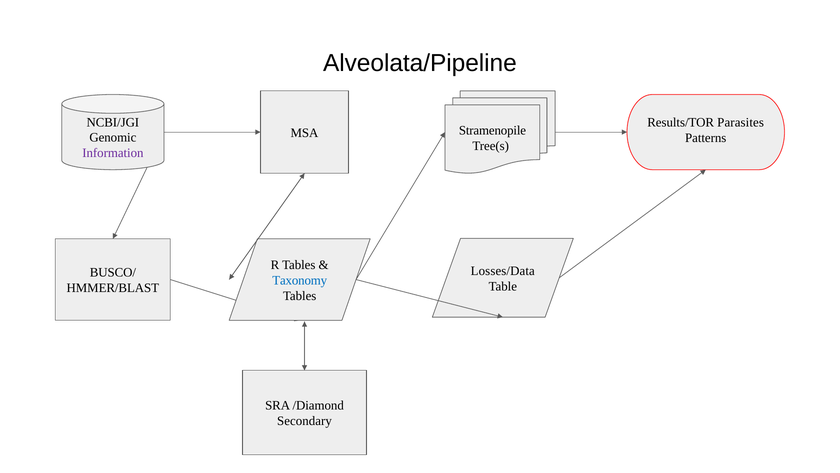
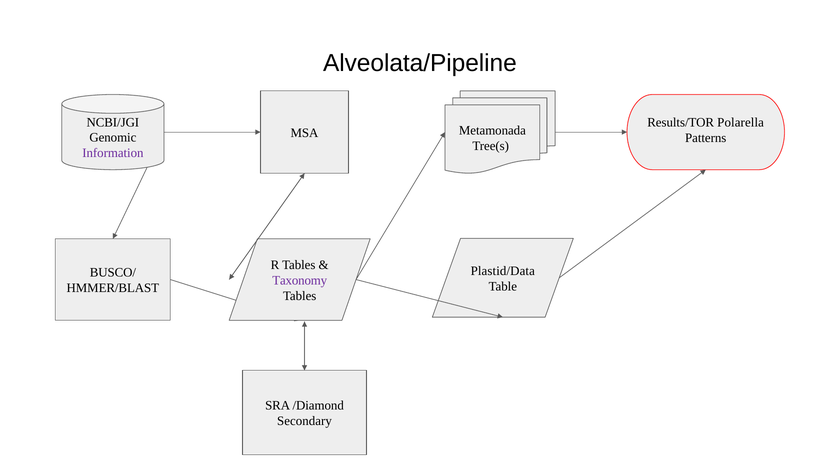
Parasites: Parasites -> Polarella (741, 122)
Stramenopile: Stramenopile -> Metamonada (492, 131)
Losses/Data: Losses/Data -> Plastid/Data (503, 271)
Taxonomy colour: blue -> purple (300, 280)
